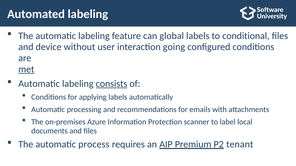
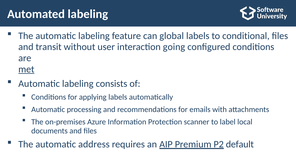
device: device -> transit (49, 47)
consists underline: present -> none (112, 84)
process: process -> address (94, 145)
tenant: tenant -> default (240, 145)
